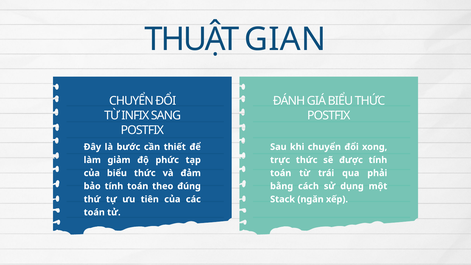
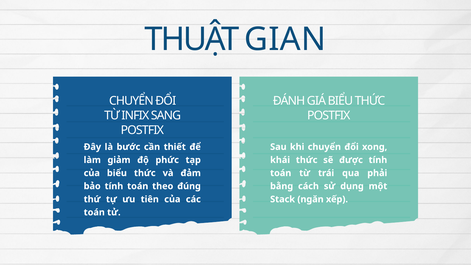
trực: trực -> khái (280, 160)
